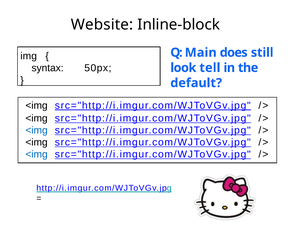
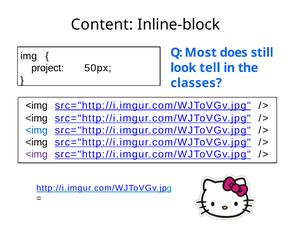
Website: Website -> Content (102, 25)
Main: Main -> Most (201, 53)
syntax: syntax -> project (48, 68)
default: default -> classes (196, 83)
<img colour: blue -> purple (37, 154)
